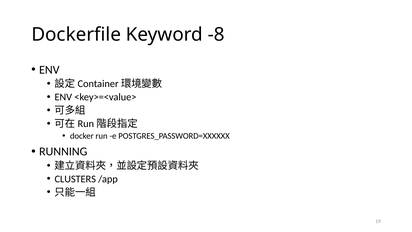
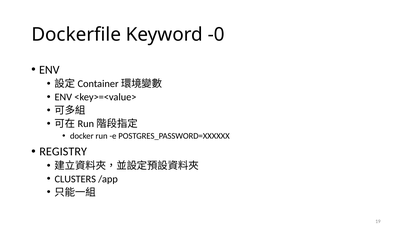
-8: -8 -> -0 (216, 35)
RUNNING: RUNNING -> REGISTRY (63, 151)
